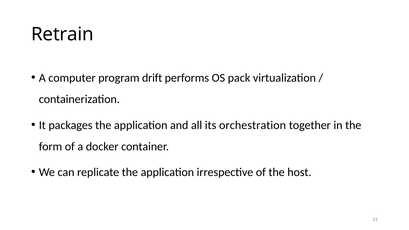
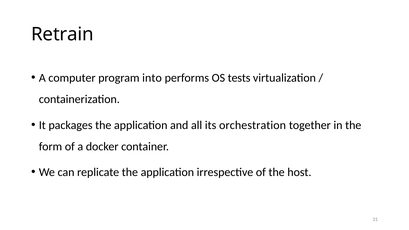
drift: drift -> into (152, 78)
pack: pack -> tests (239, 78)
